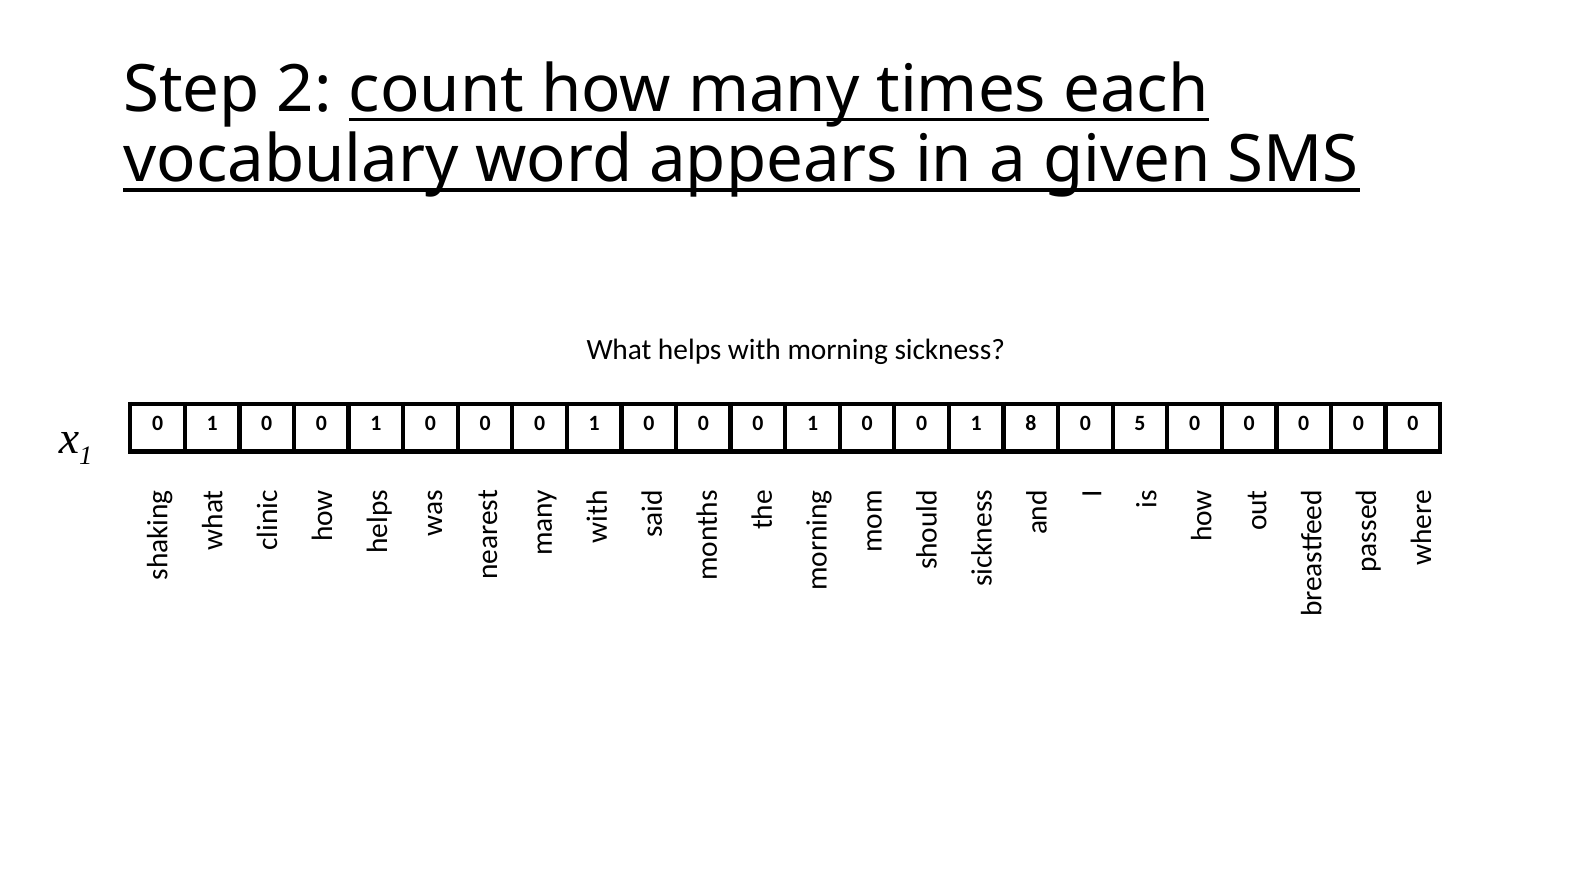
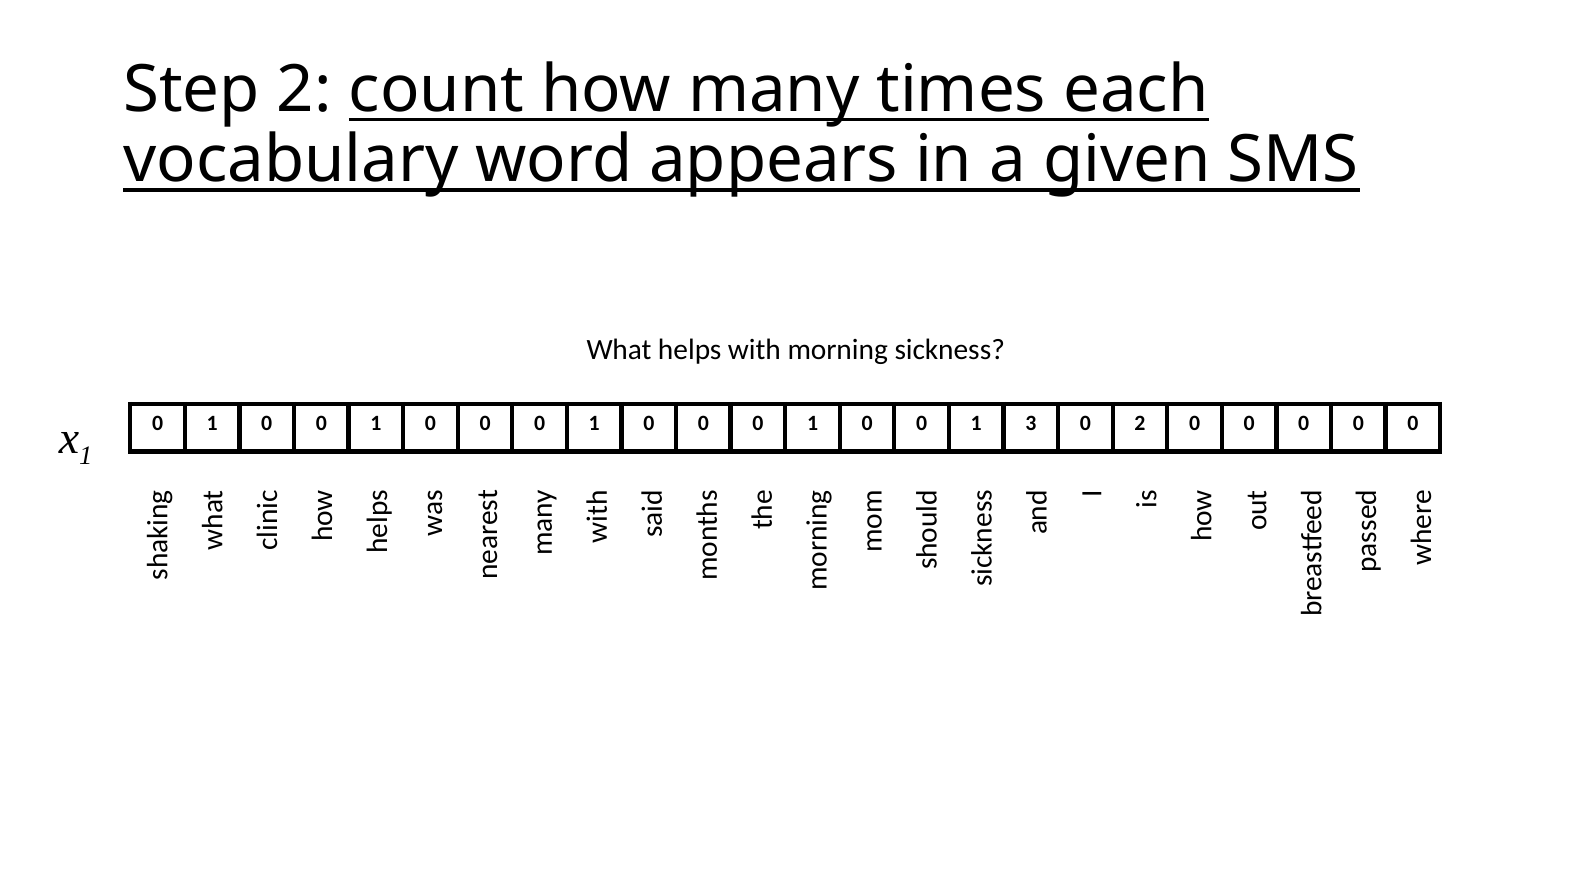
8: 8 -> 3 (1031, 423)
0 5: 5 -> 2 (1140, 423)
